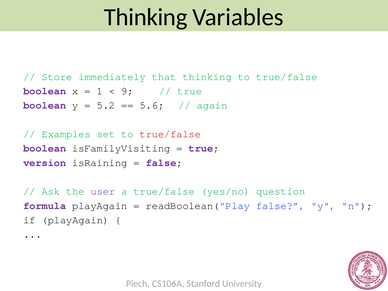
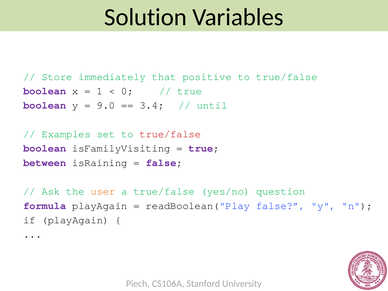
Thinking: Thinking -> Solution (146, 17)
that thinking: thinking -> positive (207, 77)
9: 9 -> 0 (127, 91)
5.2: 5.2 -> 9.0 (106, 105)
5.6: 5.6 -> 3.4 (152, 105)
again: again -> until (212, 105)
version: version -> between (45, 163)
user colour: purple -> orange (103, 191)
